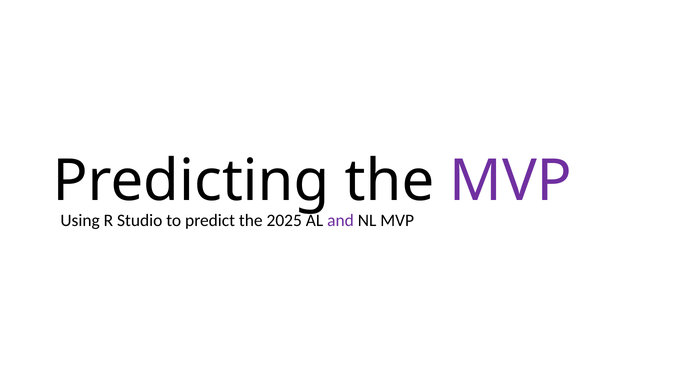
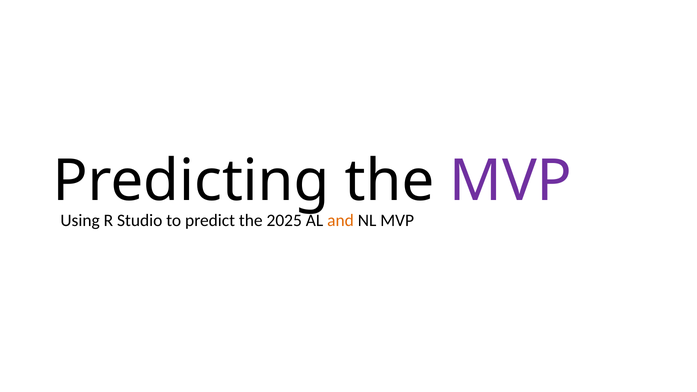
and colour: purple -> orange (340, 221)
